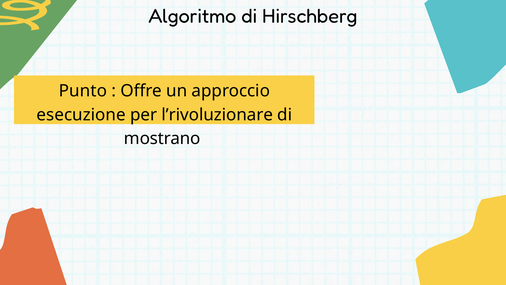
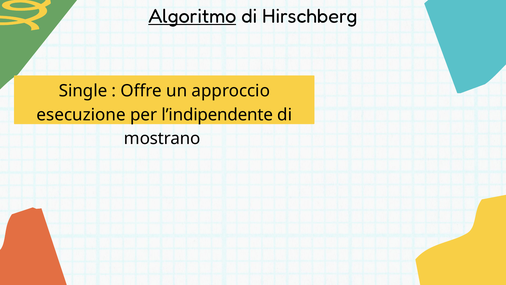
Algoritmo underline: none -> present (192, 16)
Punto: Punto -> Single (83, 91)
l’rivoluzionare: l’rivoluzionare -> l’indipendente (217, 115)
